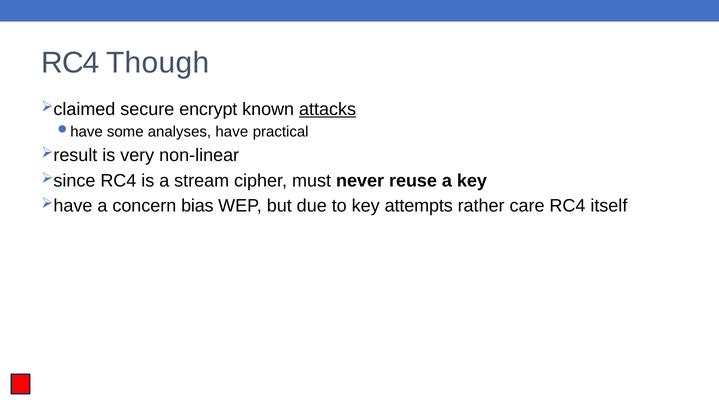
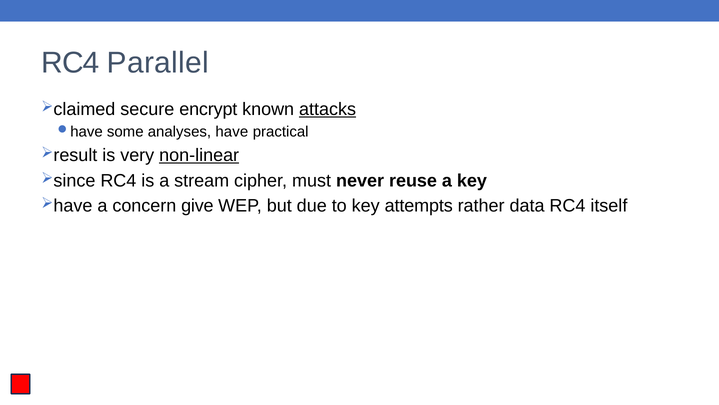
Though: Though -> Parallel (158, 63)
non-linear underline: none -> present (199, 155)
bias: bias -> give (197, 206)
care: care -> data (527, 206)
